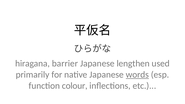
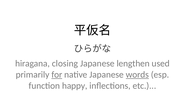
barrier: barrier -> closing (65, 64)
for underline: none -> present (57, 75)
colour: colour -> happy (75, 86)
